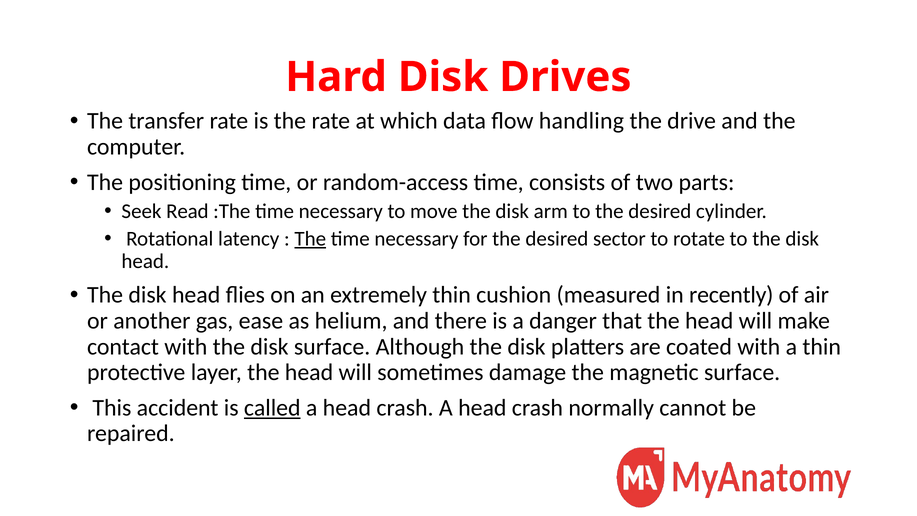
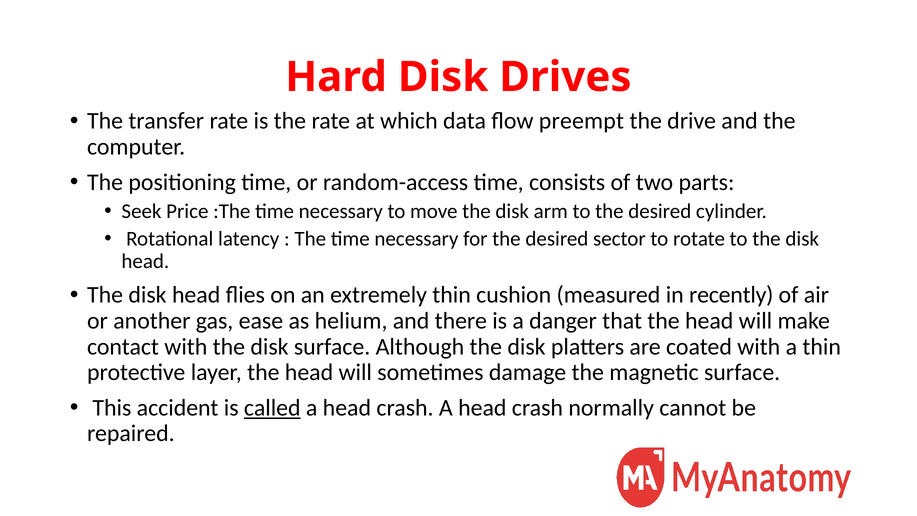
handling: handling -> preempt (581, 121)
Read: Read -> Price (187, 211)
The underline: present -> none (310, 239)
